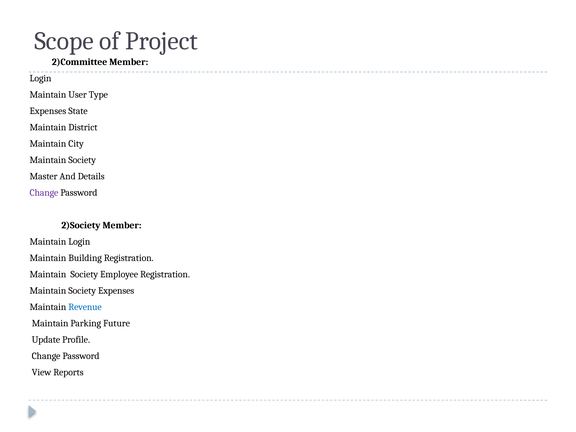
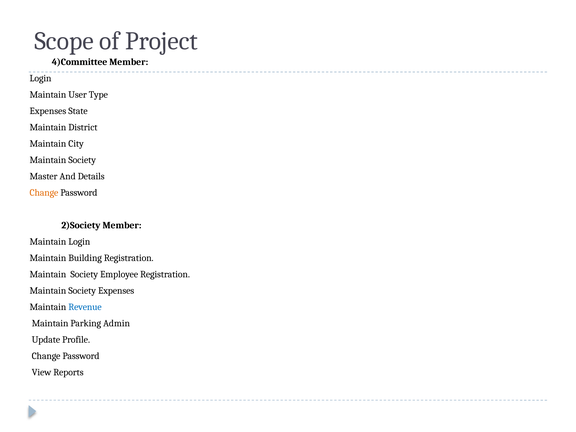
2)Committee: 2)Committee -> 4)Committee (80, 62)
Change colour: purple -> orange (44, 193)
Future: Future -> Admin (117, 323)
